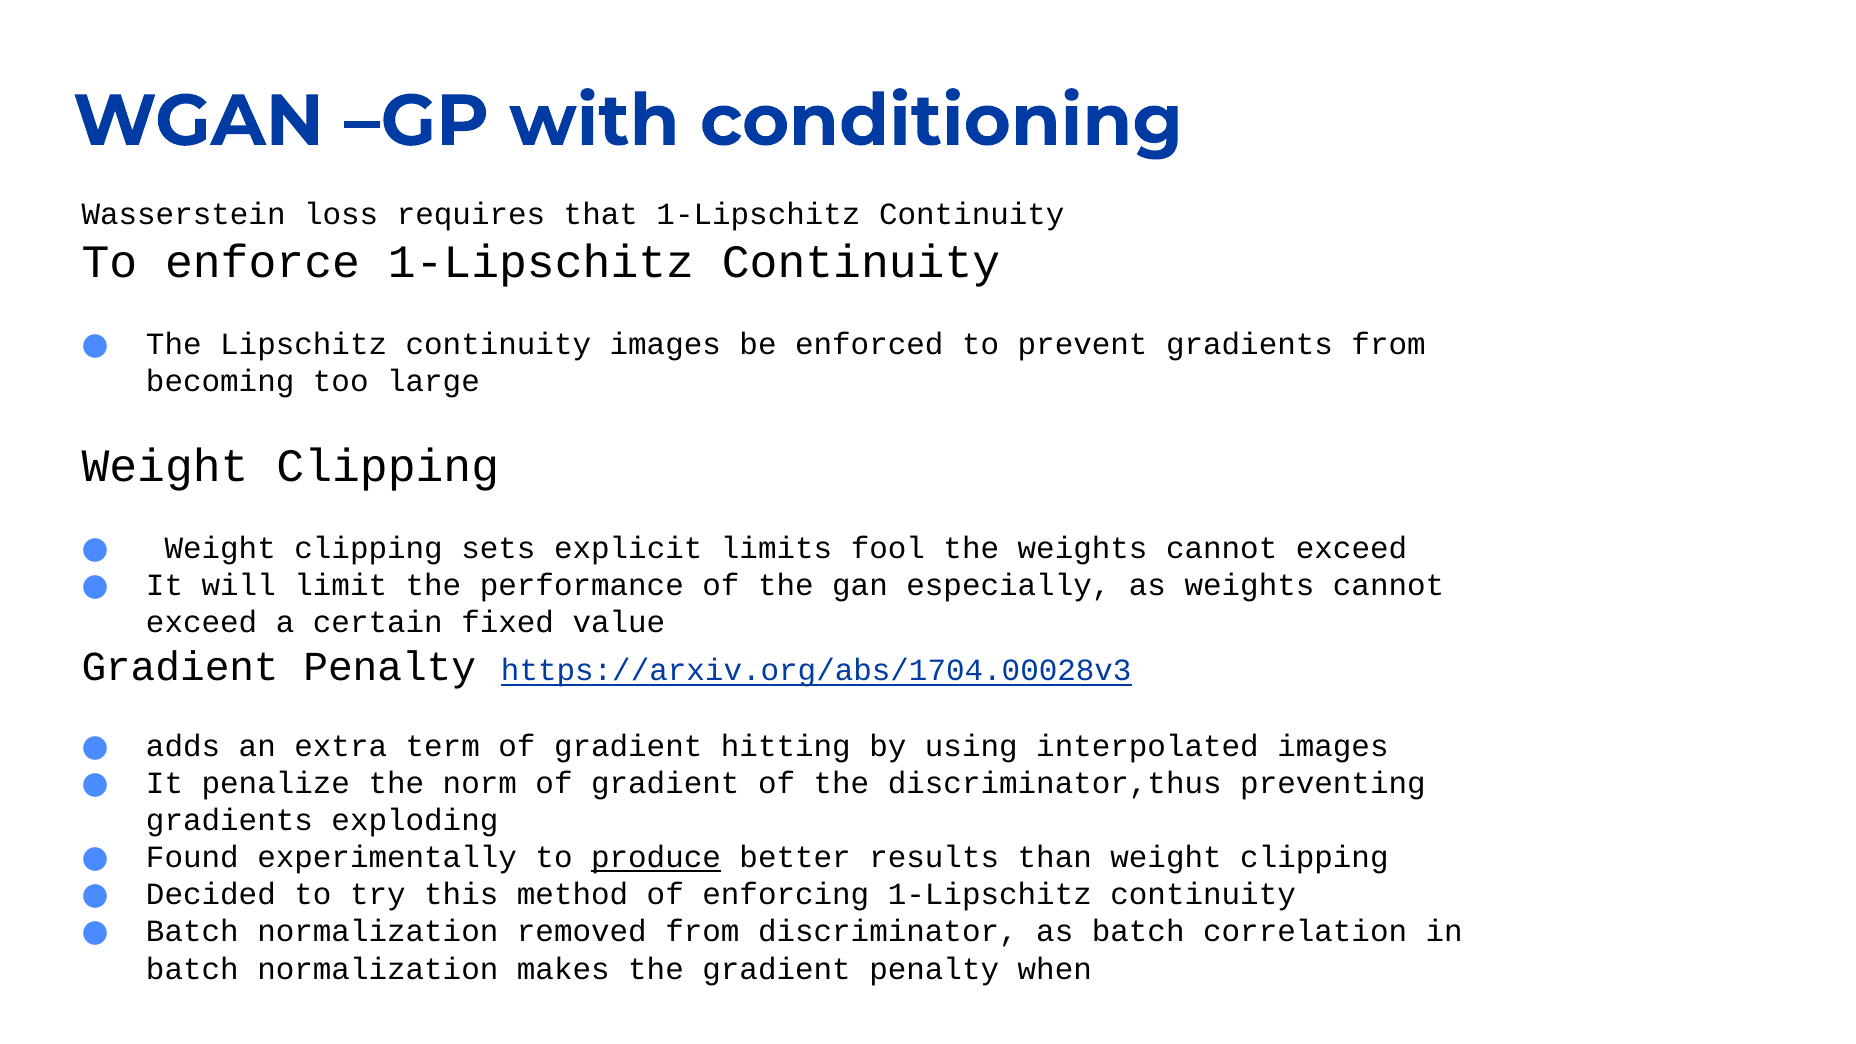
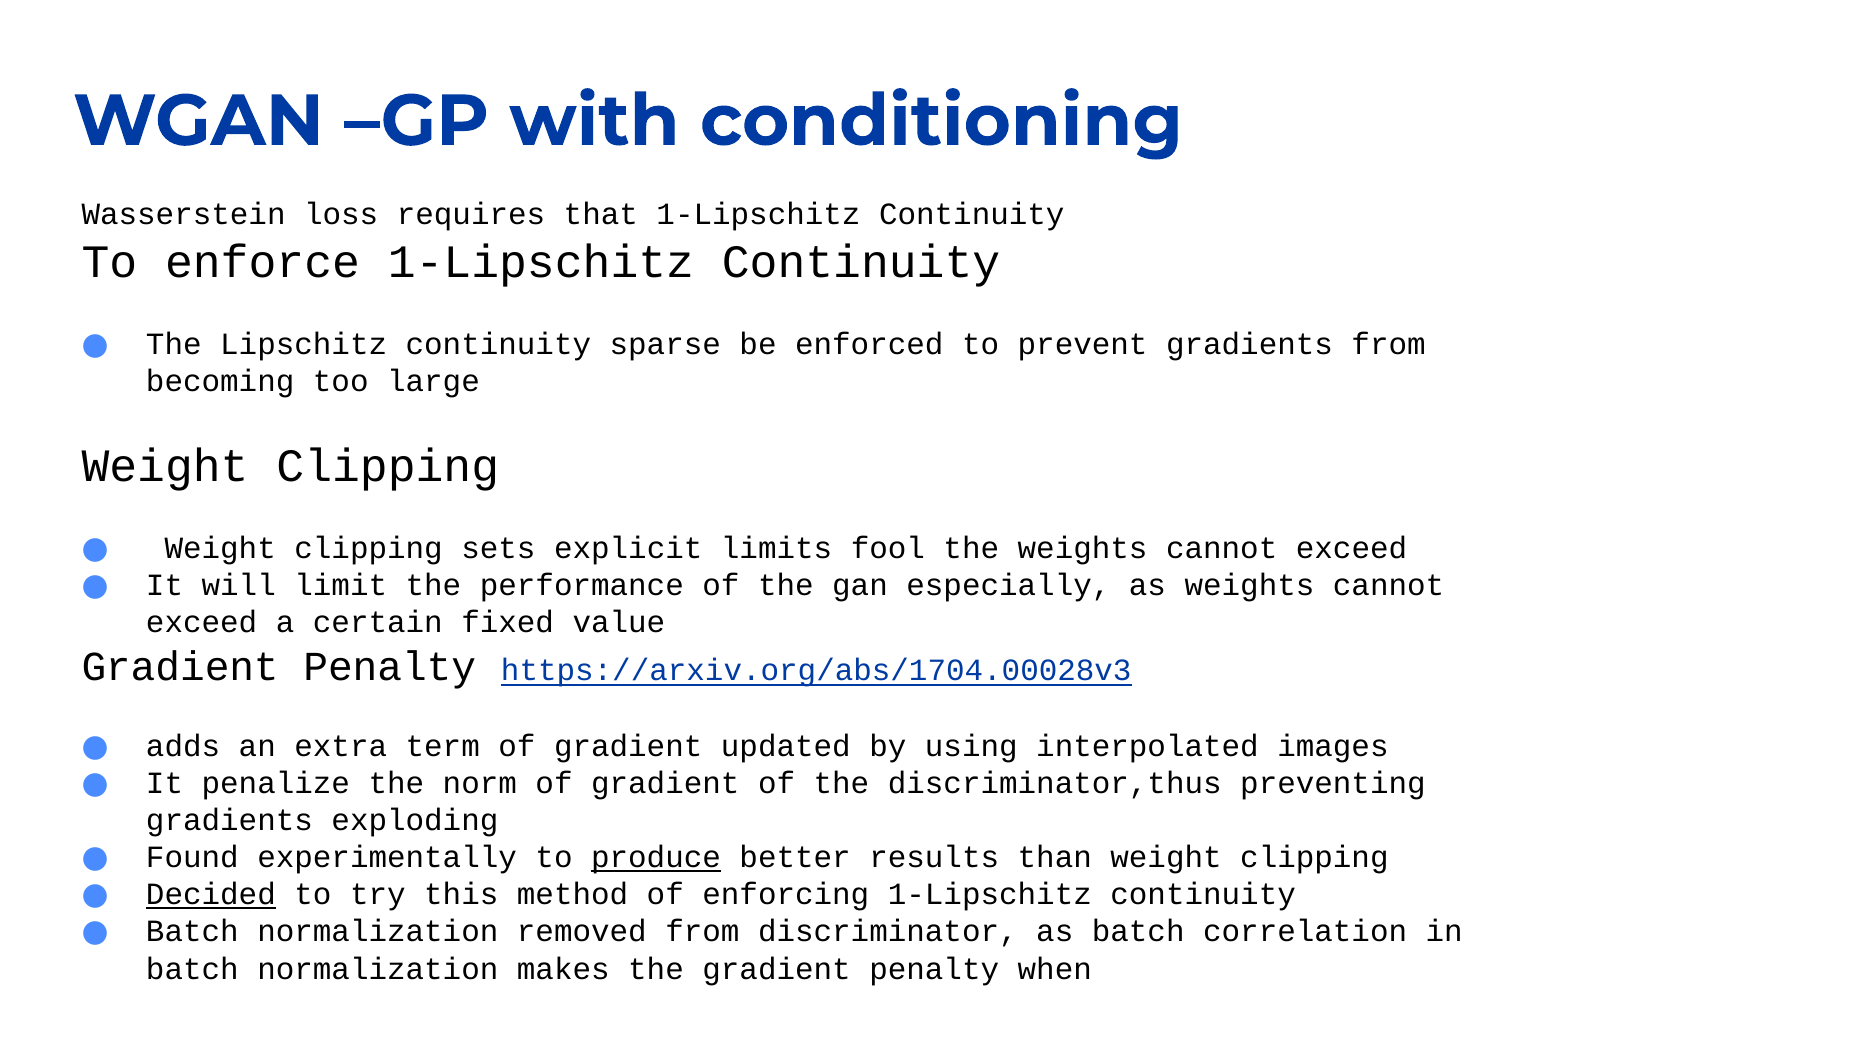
continuity images: images -> sparse (665, 344)
hitting: hitting -> updated (786, 746)
Decided underline: none -> present (211, 895)
